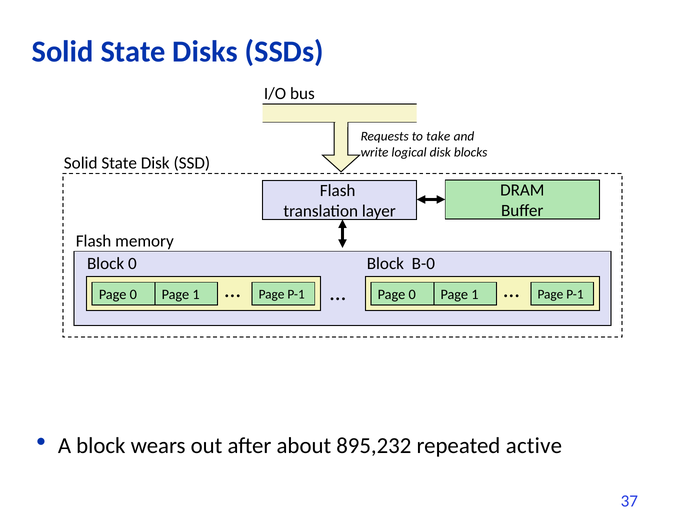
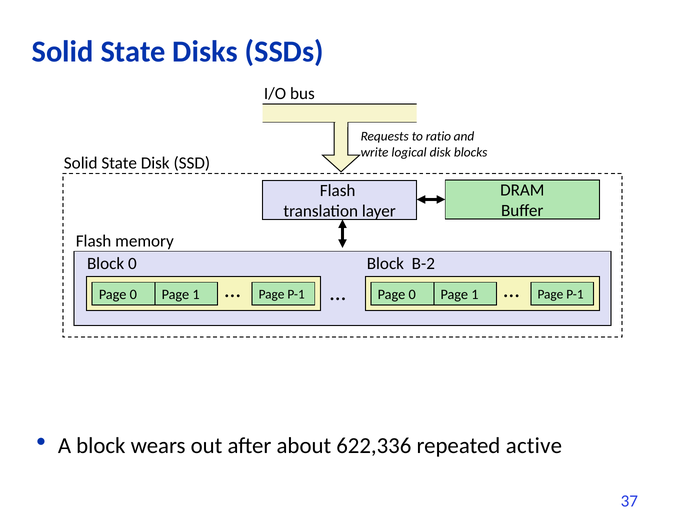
take: take -> ratio (438, 136)
B-0: B-0 -> B-2 (423, 264)
895,232: 895,232 -> 622,336 (374, 446)
